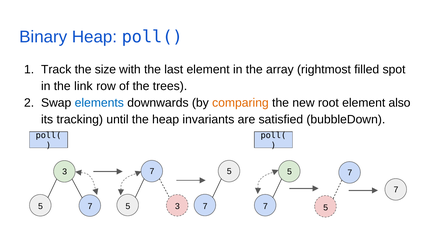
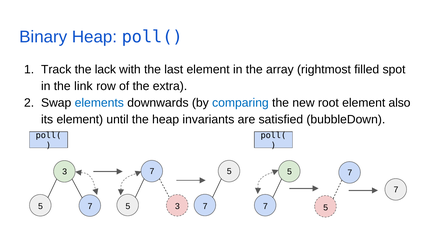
size: size -> lack (105, 70)
trees: trees -> extra (170, 86)
comparing colour: orange -> blue (240, 103)
its tracking: tracking -> element (80, 120)
